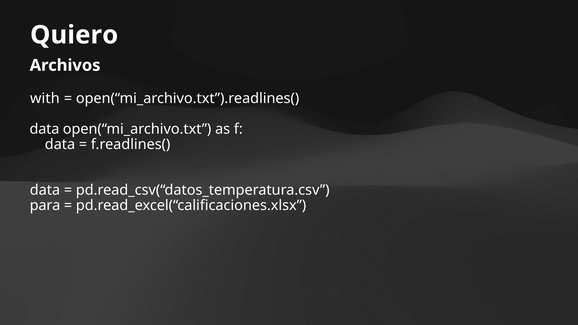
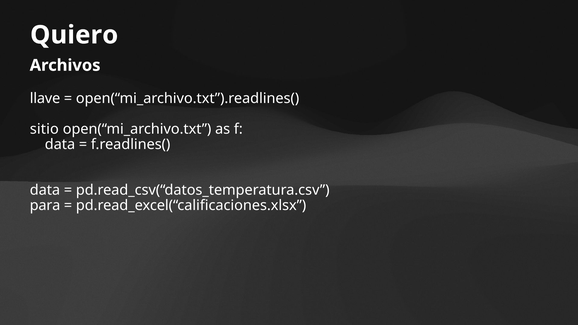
with: with -> llave (45, 99)
data: data -> sitio (44, 129)
